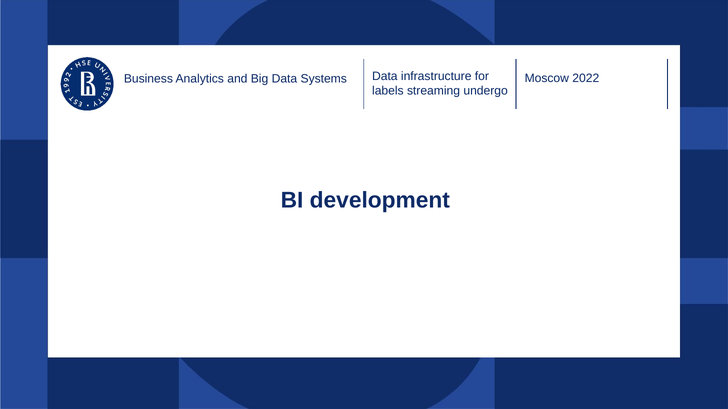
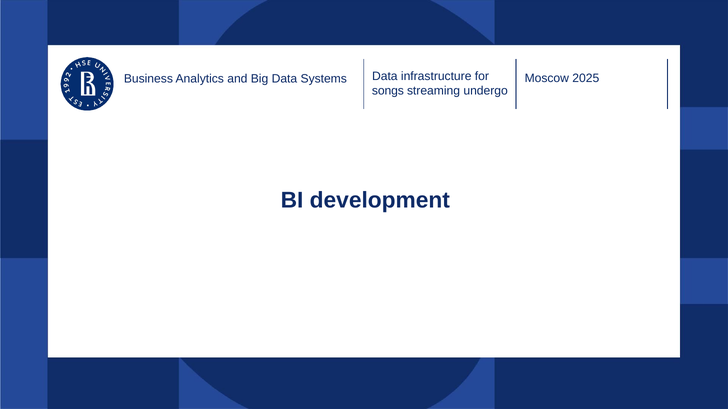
2022: 2022 -> 2025 (586, 78)
labels: labels -> songs (388, 91)
